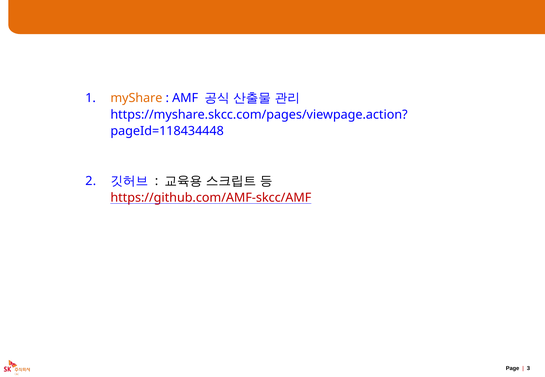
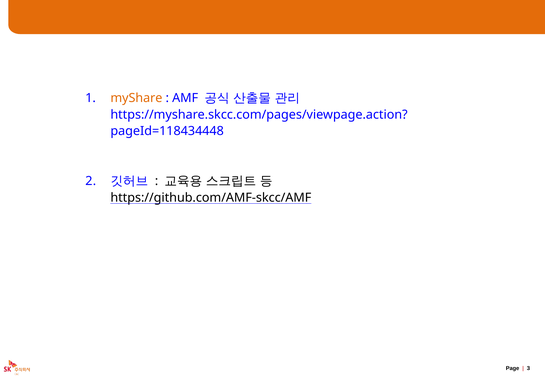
https://github.com/AMF-skcc/AMF colour: red -> black (211, 198)
